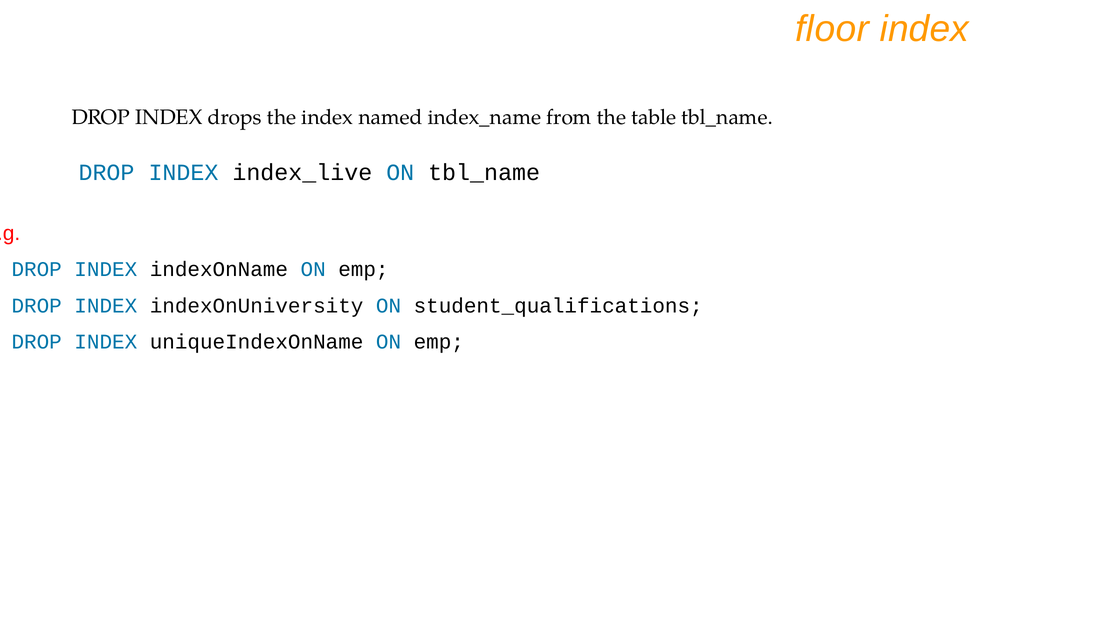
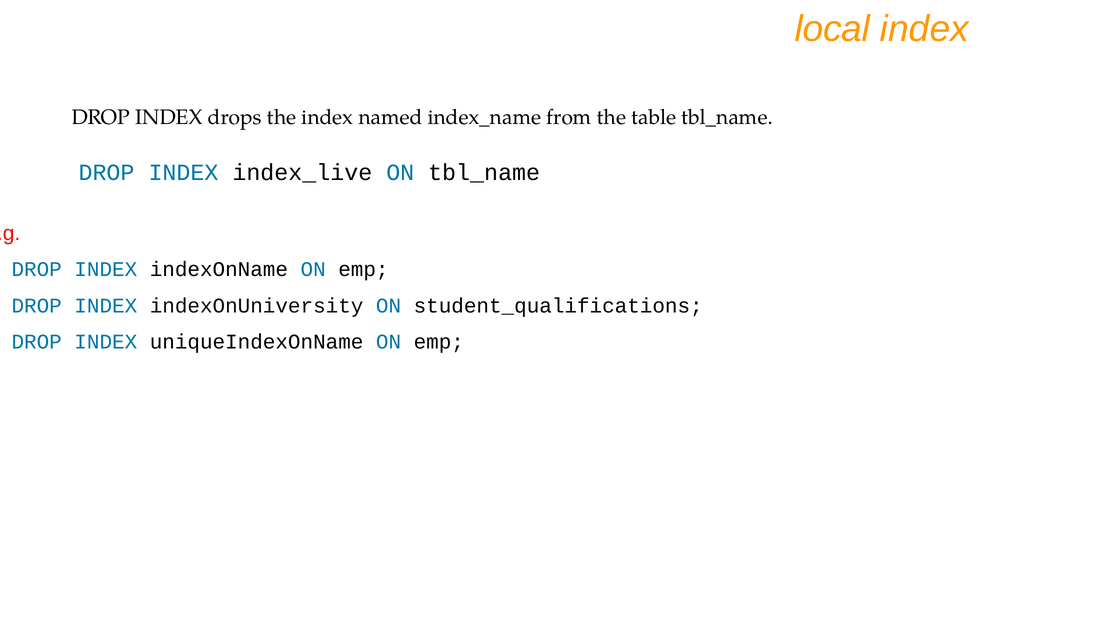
floor: floor -> local (833, 29)
